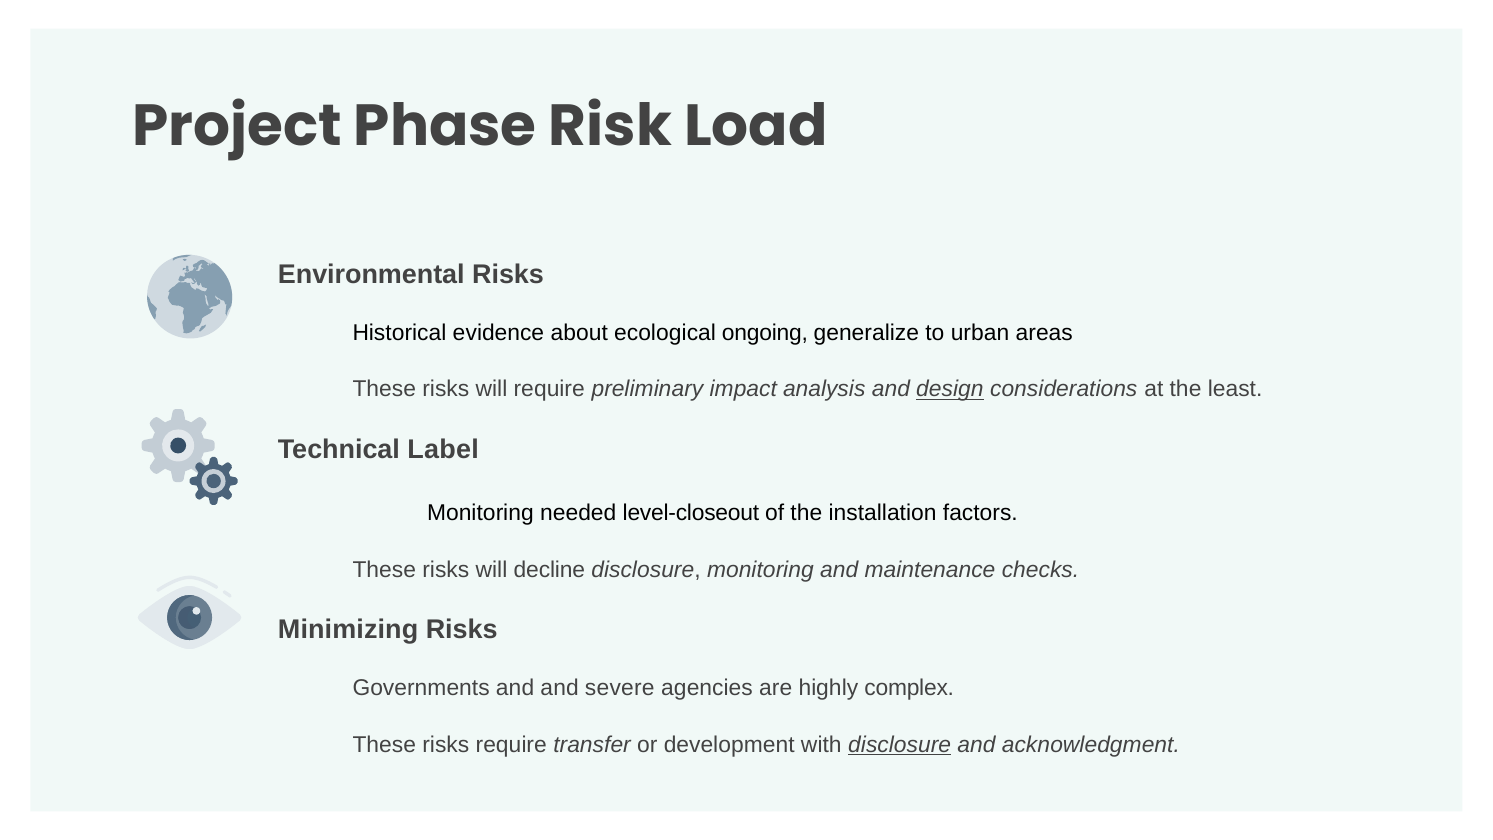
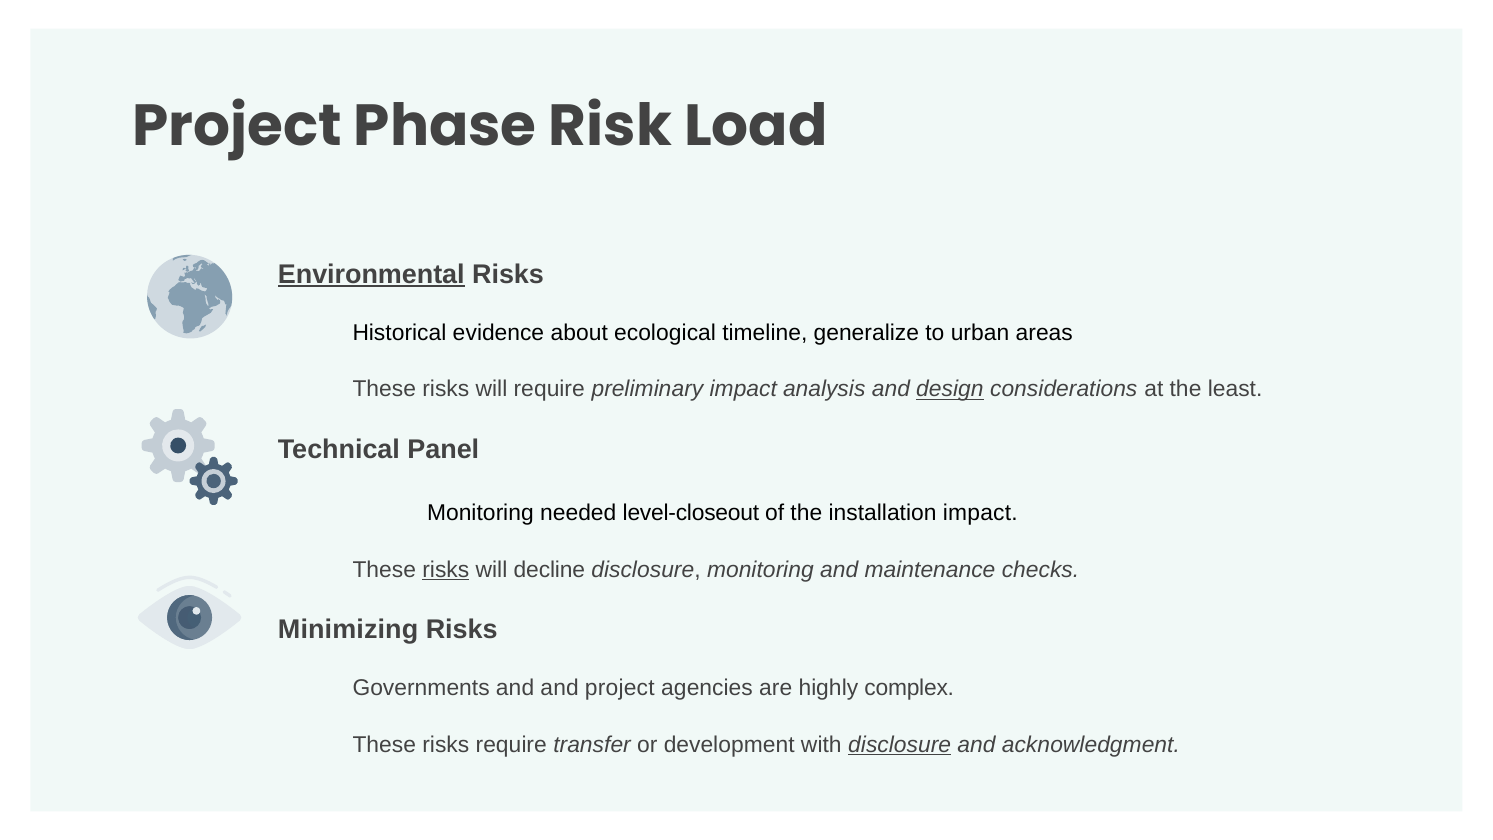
Environmental underline: none -> present (371, 275)
ongoing: ongoing -> timeline (765, 333)
Label: Label -> Panel (443, 449)
installation factors: factors -> impact (980, 513)
risks underline: none -> present (446, 570)
and severe: severe -> project (620, 688)
